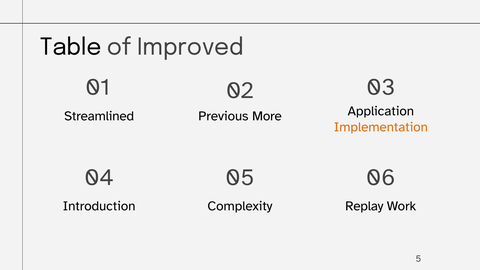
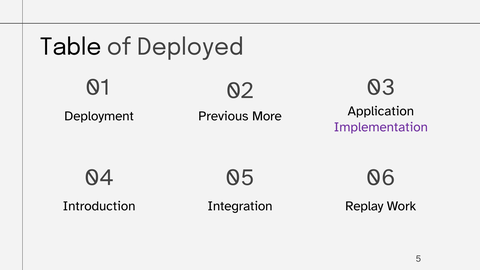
Improved: Improved -> Deployed (191, 47)
Streamlined: Streamlined -> Deployment (99, 116)
Implementation colour: orange -> purple (381, 127)
Complexity: Complexity -> Integration (240, 206)
